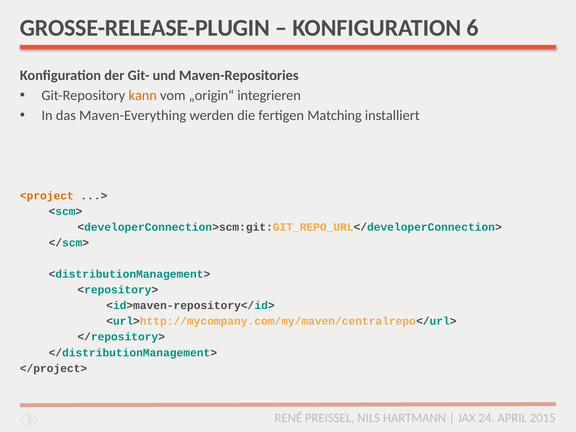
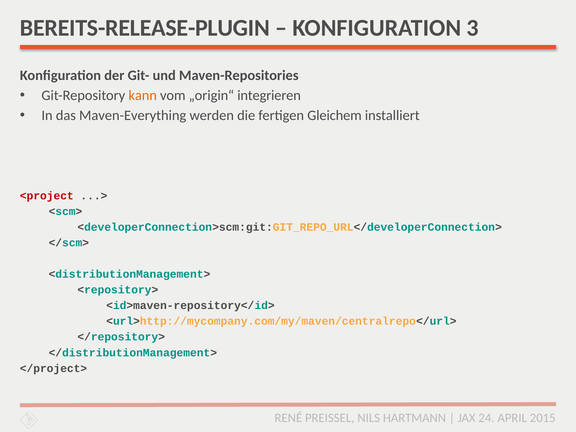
GROSSE-RELEASE-PLUGIN: GROSSE-RELEASE-PLUGIN -> BEREITS-RELEASE-PLUGIN (145, 28)
6: 6 -> 3 (473, 28)
Matching: Matching -> Gleichem (334, 116)
<project colour: orange -> red (47, 196)
